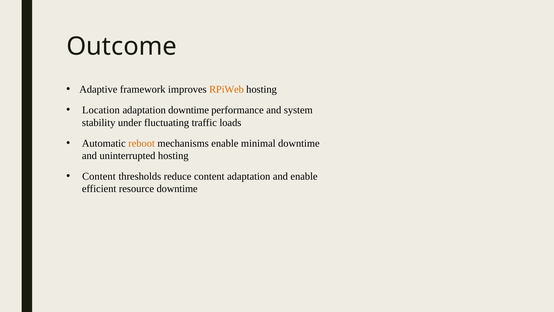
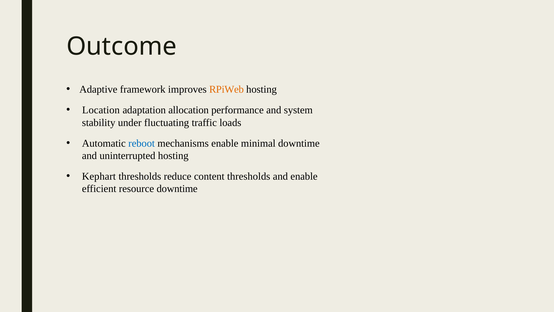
adaptation downtime: downtime -> allocation (189, 110)
reboot colour: orange -> blue (142, 143)
Content: Content -> Kephart (99, 176)
content adaptation: adaptation -> thresholds (249, 176)
